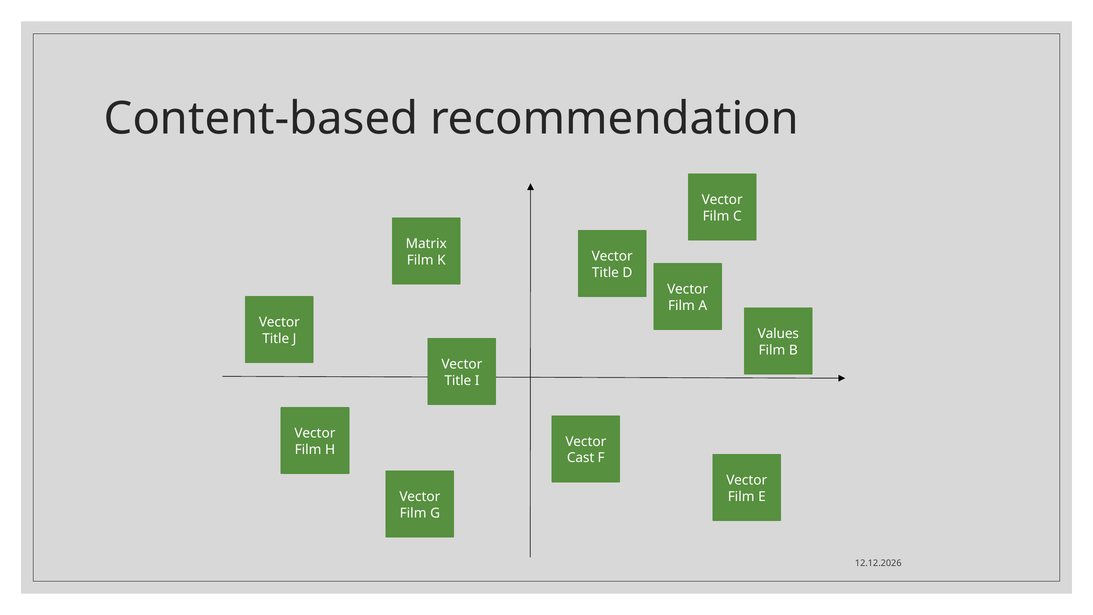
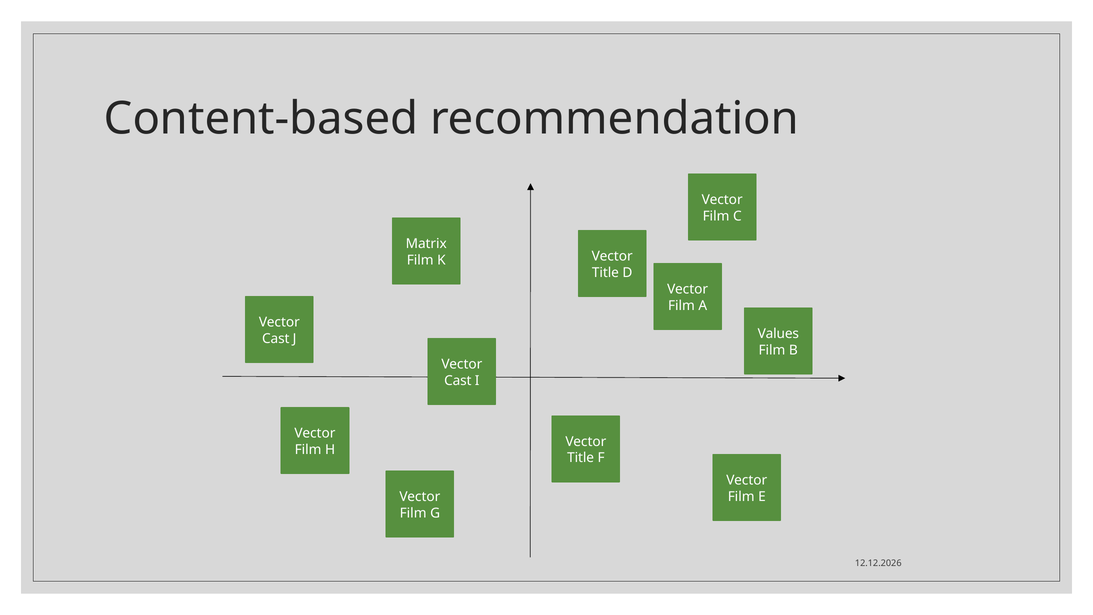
Title: Title -> Cast (276, 338)
Title: Title -> Cast (458, 381)
Cast: Cast -> Title (581, 458)
